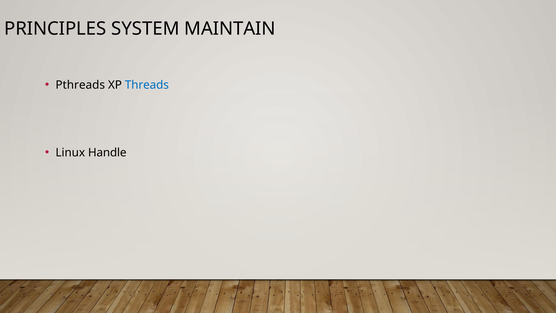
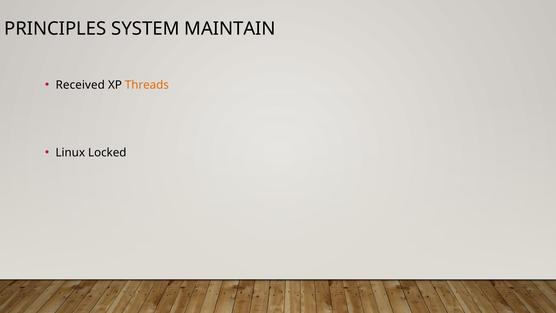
Pthreads: Pthreads -> Received (80, 85)
Threads colour: blue -> orange (147, 85)
Handle: Handle -> Locked (107, 152)
